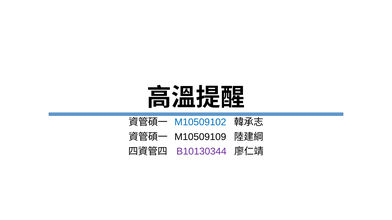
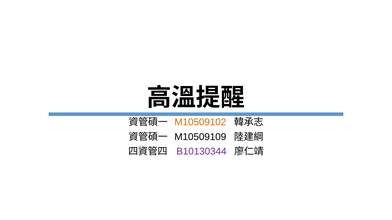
M10509102 colour: blue -> orange (200, 123)
